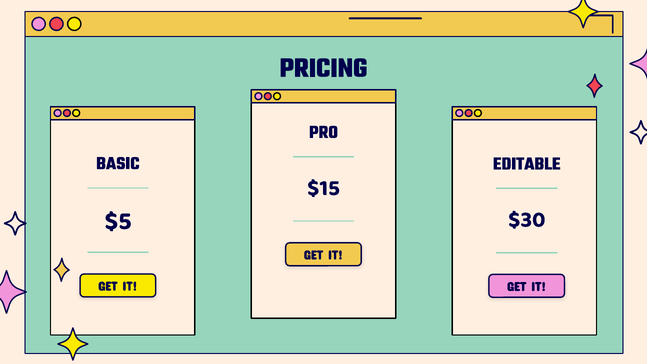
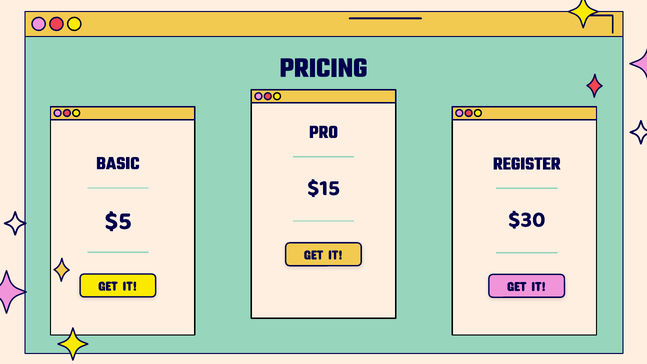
EDITABLE: EDITABLE -> REGISTER (527, 163)
